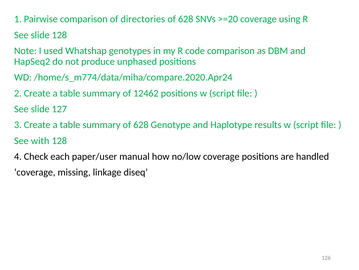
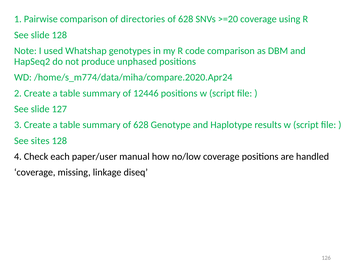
12462: 12462 -> 12446 (146, 93)
with: with -> sites (40, 140)
